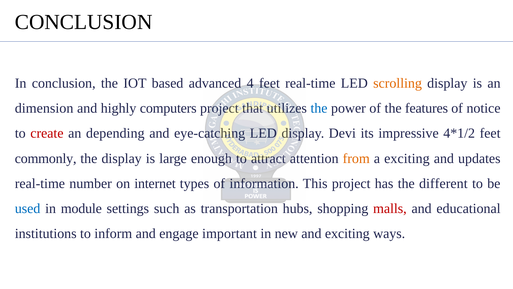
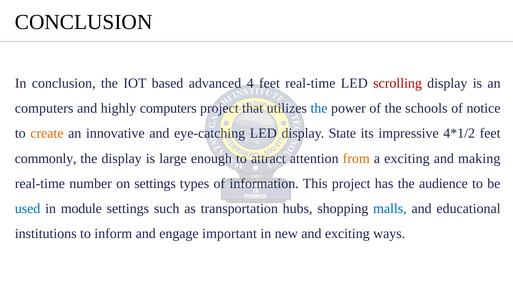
scrolling colour: orange -> red (398, 83)
dimension: dimension -> computers (44, 108)
features: features -> schools (426, 108)
create colour: red -> orange (47, 133)
depending: depending -> innovative (115, 133)
Devi: Devi -> State (342, 133)
updates: updates -> making (479, 158)
on internet: internet -> settings (155, 183)
different: different -> audience (443, 183)
malls colour: red -> blue (390, 208)
